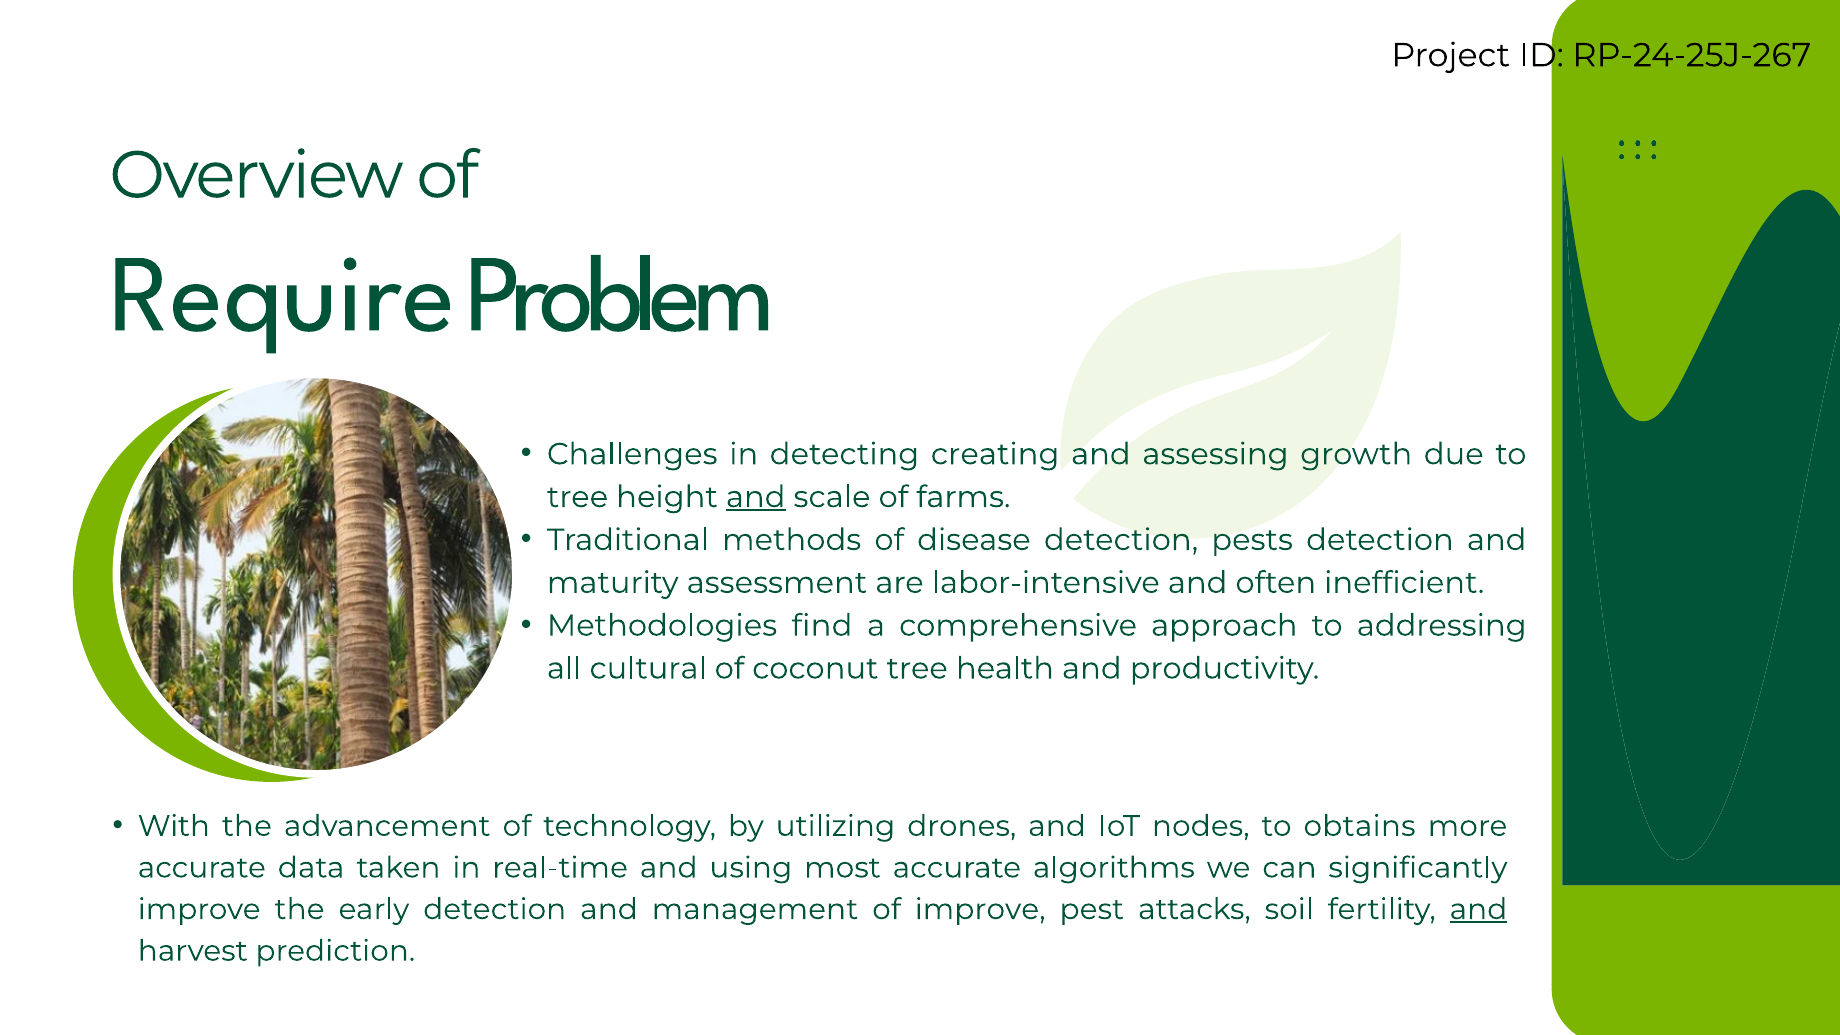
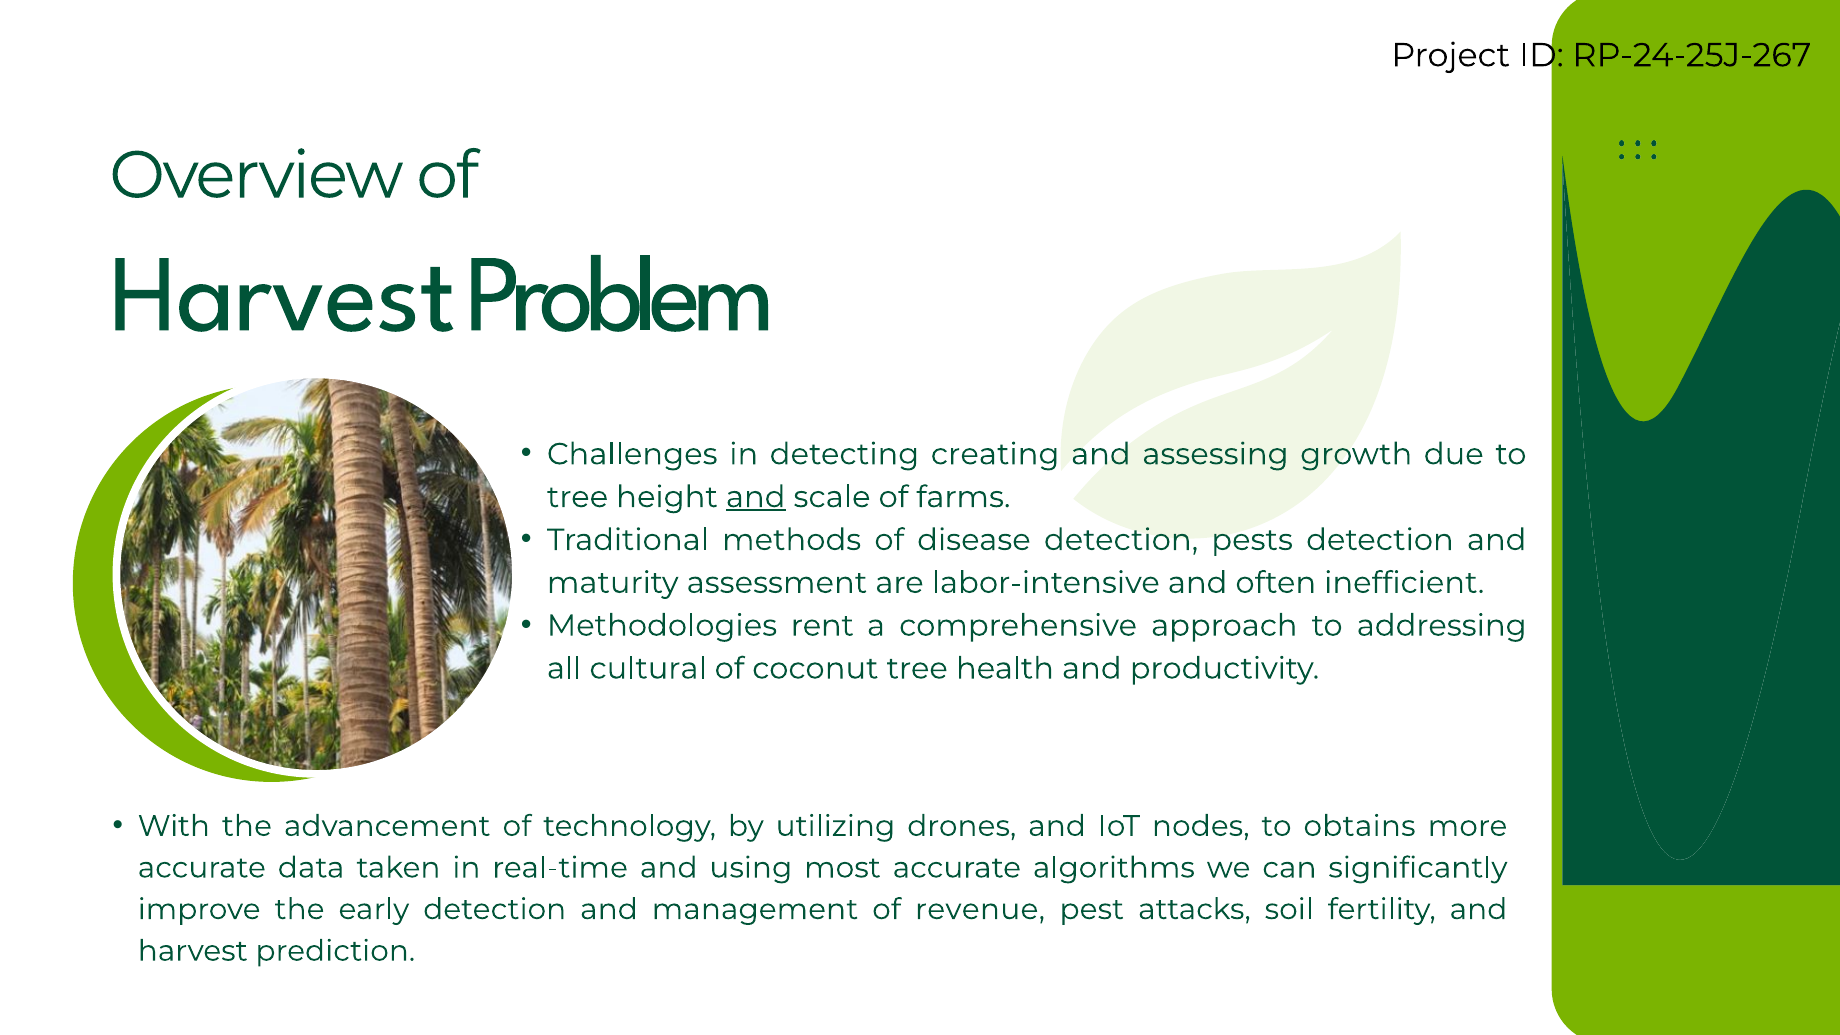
Require: Require -> Harvest (283, 294)
find: find -> rent (822, 626)
of improve: improve -> revenue (980, 909)
and underline: present -> none (1478, 909)
